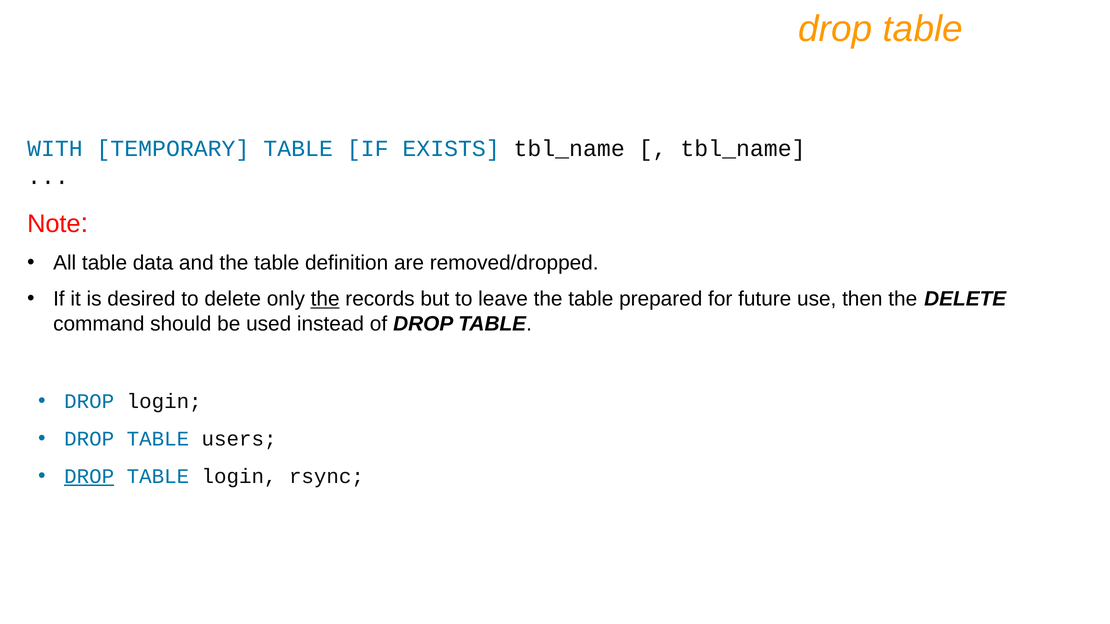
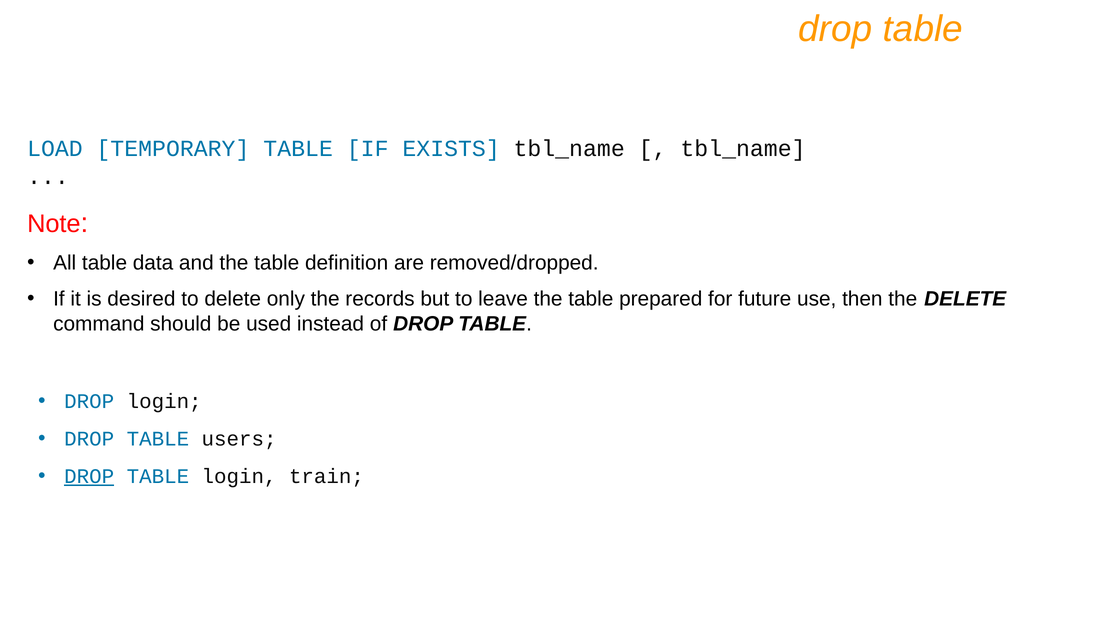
WITH: WITH -> LOAD (55, 149)
the underline: present -> none (325, 299)
rsync: rsync -> train (326, 477)
